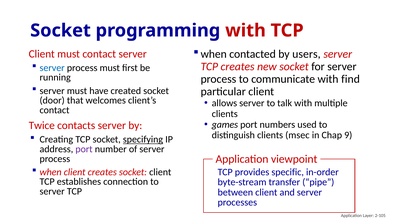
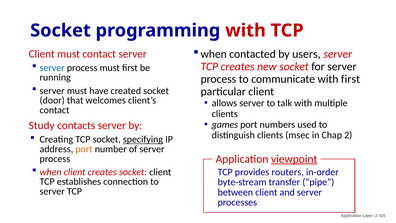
with find: find -> first (351, 79)
Twice: Twice -> Study (42, 125)
9: 9 -> 2 (348, 135)
port colour: purple -> orange (84, 149)
viewpoint underline: none -> present (294, 159)
specific: specific -> routers (288, 172)
